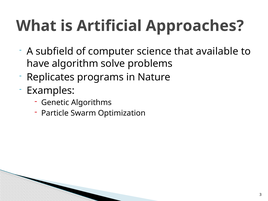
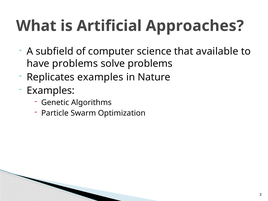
have algorithm: algorithm -> problems (75, 64)
Replicates programs: programs -> examples (100, 77)
